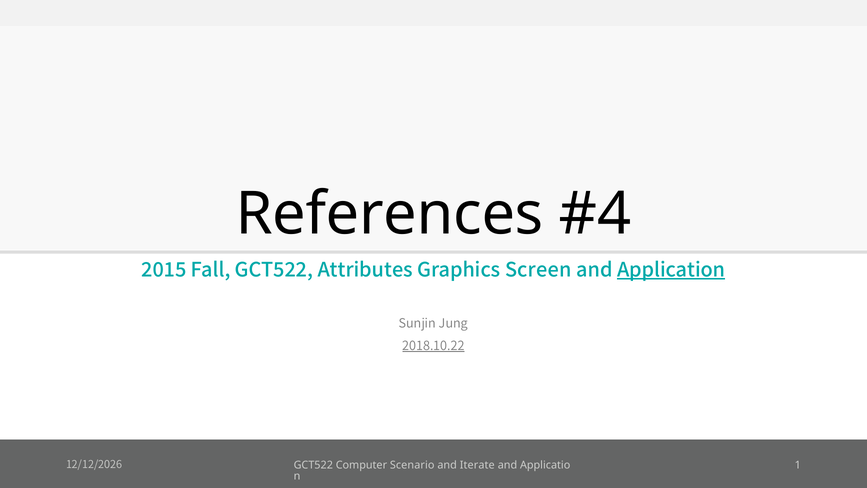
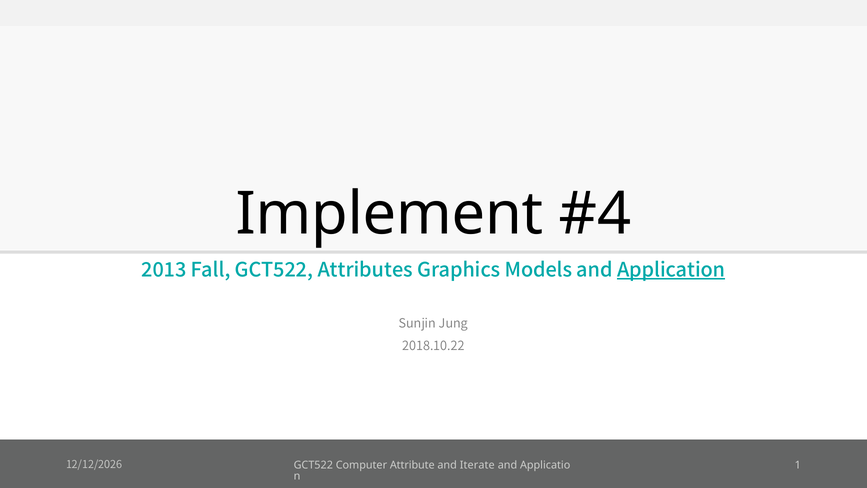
References: References -> Implement (389, 214)
2015: 2015 -> 2013 (164, 270)
Screen: Screen -> Models (538, 270)
2018.10.22 underline: present -> none (433, 346)
Scenario: Scenario -> Attribute (412, 465)
